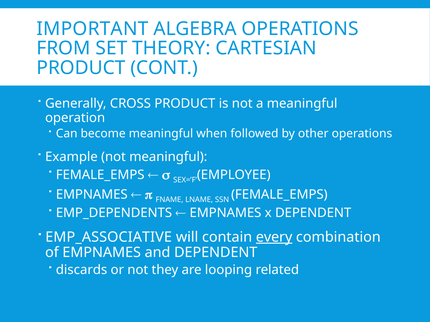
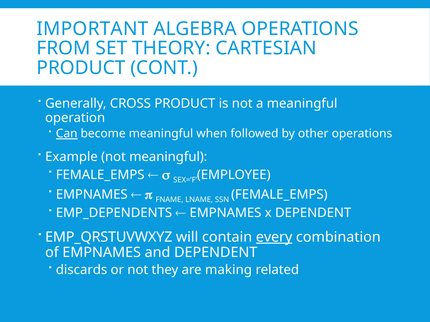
Can underline: none -> present (67, 134)
EMP_ASSOCIATIVE: EMP_ASSOCIATIVE -> EMP_QRSTUVWXYZ (109, 237)
looping: looping -> making (228, 270)
